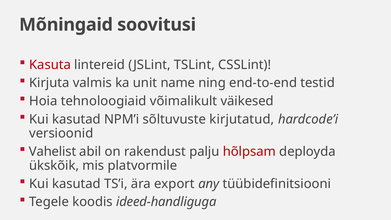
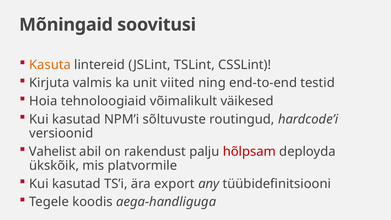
Kasuta colour: red -> orange (50, 65)
name: name -> viited (178, 83)
kirjutatud: kirjutatud -> routingud (242, 119)
ideed-handliguga: ideed-handliguga -> aega-handliguga (166, 202)
